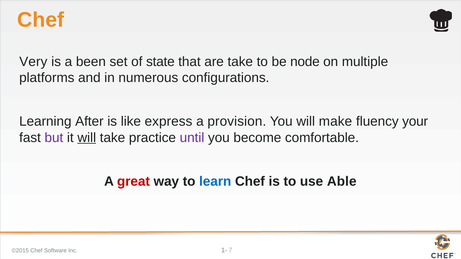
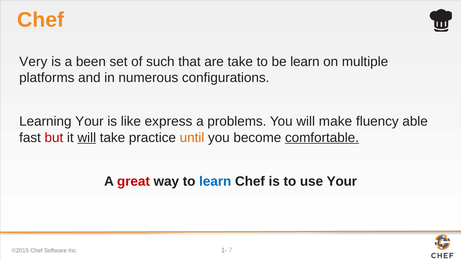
state: state -> such (160, 62)
be node: node -> learn (305, 62)
Learning After: After -> Your (89, 122)
provision: provision -> problems (237, 122)
your: your -> able (415, 122)
but colour: purple -> red (54, 138)
until colour: purple -> orange (192, 138)
comfortable underline: none -> present (322, 138)
use Able: Able -> Your (342, 182)
